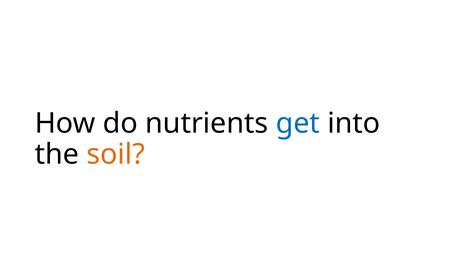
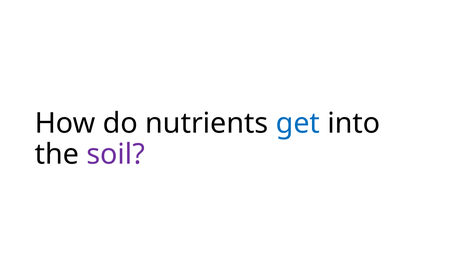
soil colour: orange -> purple (116, 154)
